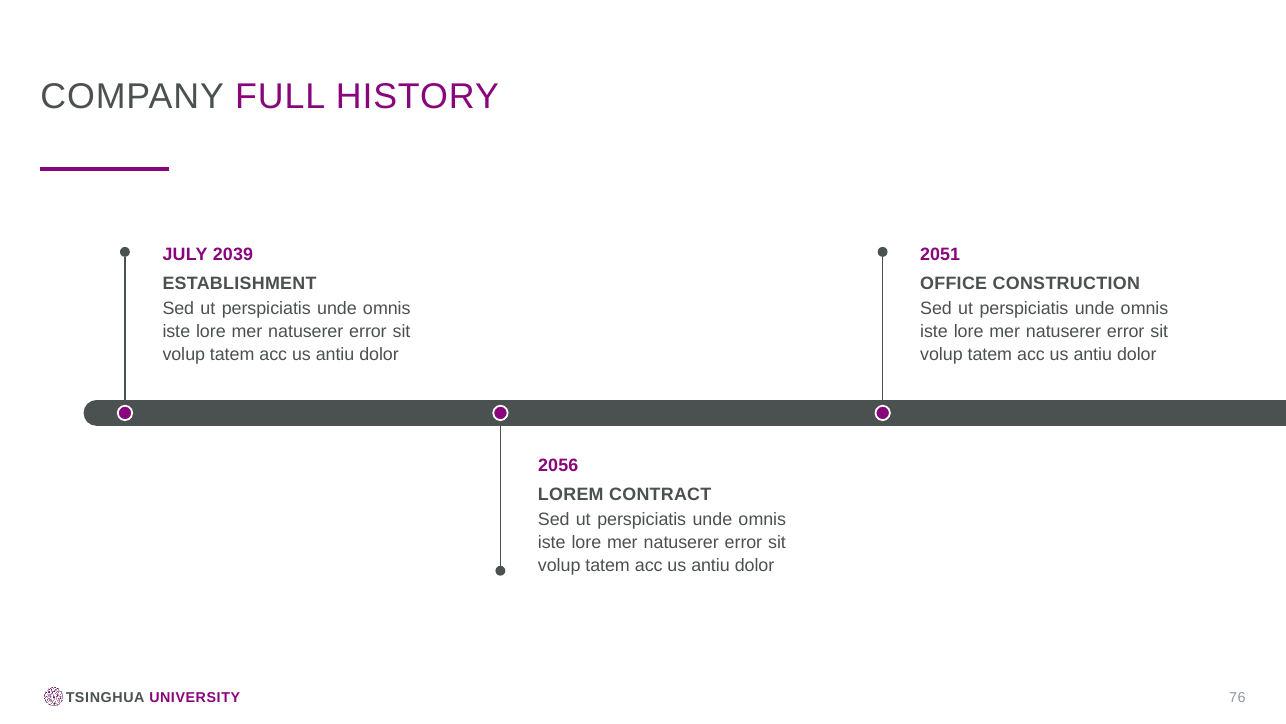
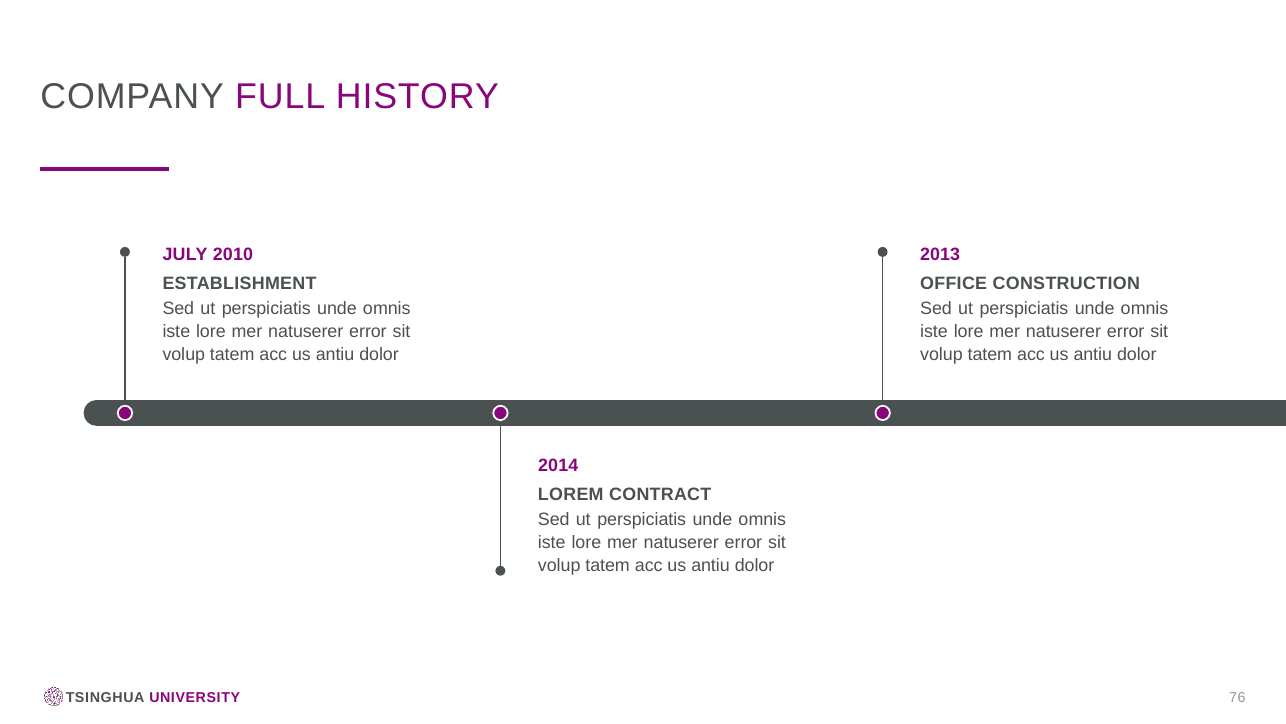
2039: 2039 -> 2010 (233, 254)
2051: 2051 -> 2013 (940, 254)
2056: 2056 -> 2014 (558, 465)
